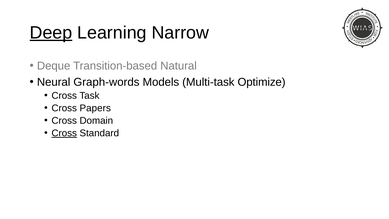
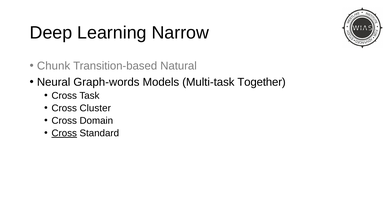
Deep underline: present -> none (51, 33)
Deque: Deque -> Chunk (54, 66)
Optimize: Optimize -> Together (262, 82)
Papers: Papers -> Cluster (95, 108)
